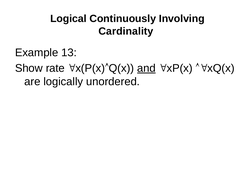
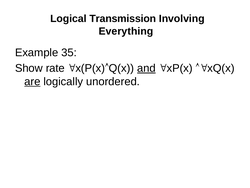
Continuously: Continuously -> Transmission (123, 19)
Cardinality: Cardinality -> Everything (126, 31)
13: 13 -> 35 (69, 52)
are underline: none -> present (32, 81)
